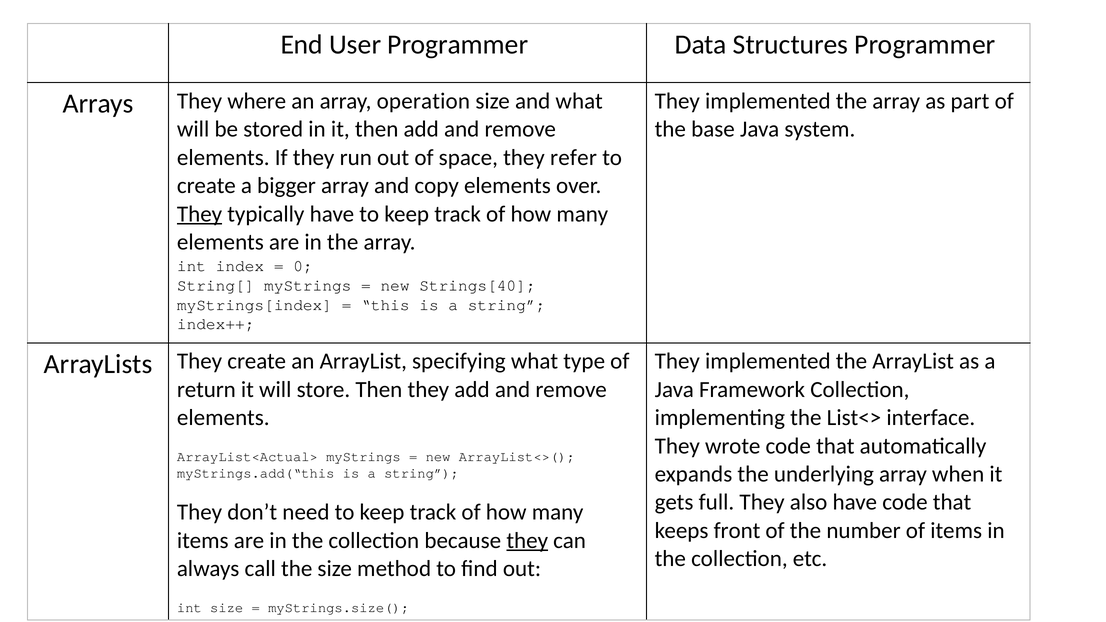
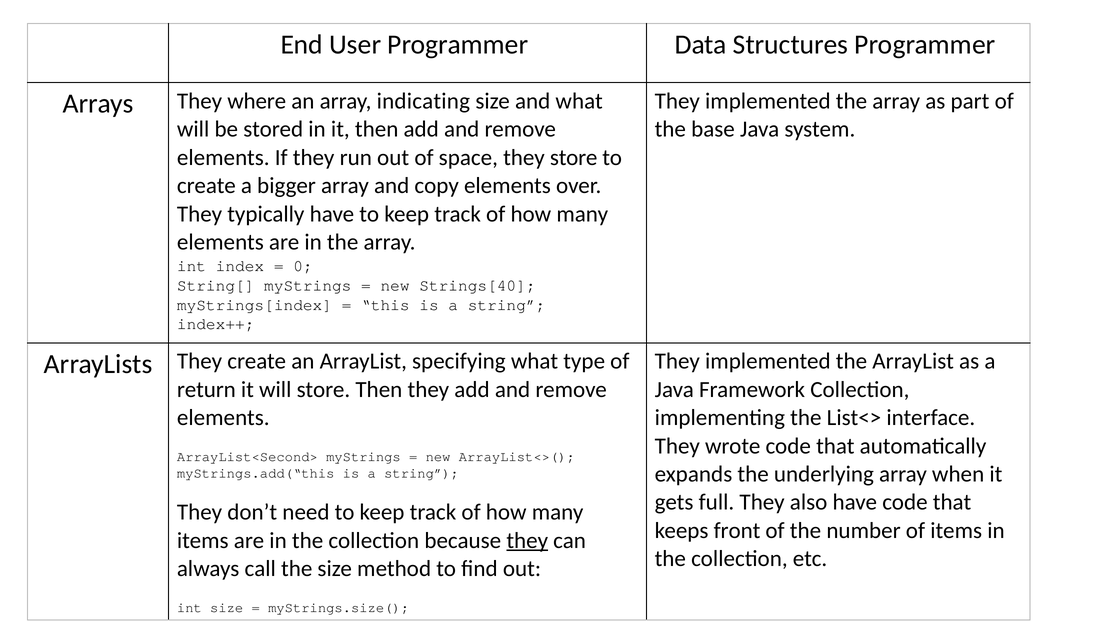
operation: operation -> indicating (423, 101)
they refer: refer -> store (574, 158)
They underline: present -> none (200, 214)
ArrayList<Actual>: ArrayList<Actual> -> ArrayList<Second> (247, 457)
